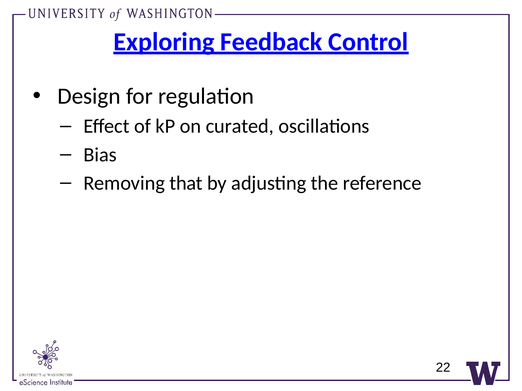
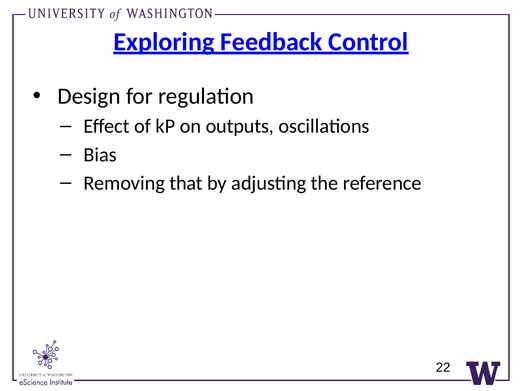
curated: curated -> outputs (240, 126)
